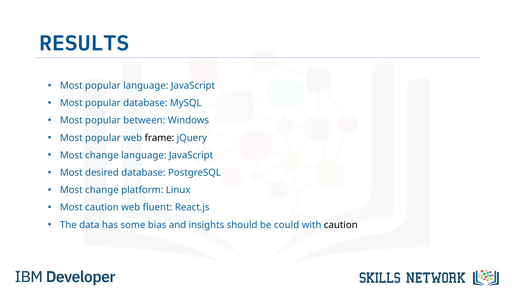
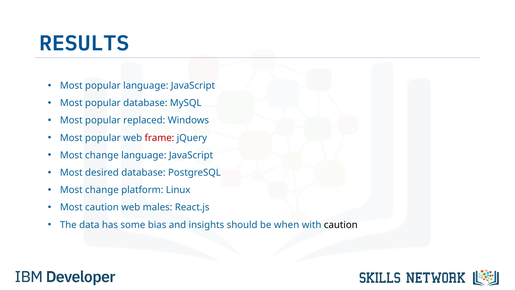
between: between -> replaced (144, 120)
frame colour: black -> red (159, 138)
fluent: fluent -> males (158, 207)
could: could -> when (287, 225)
